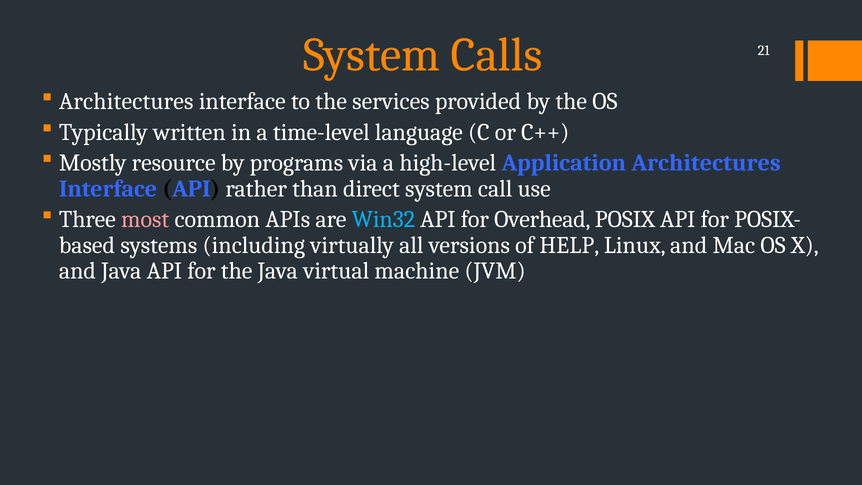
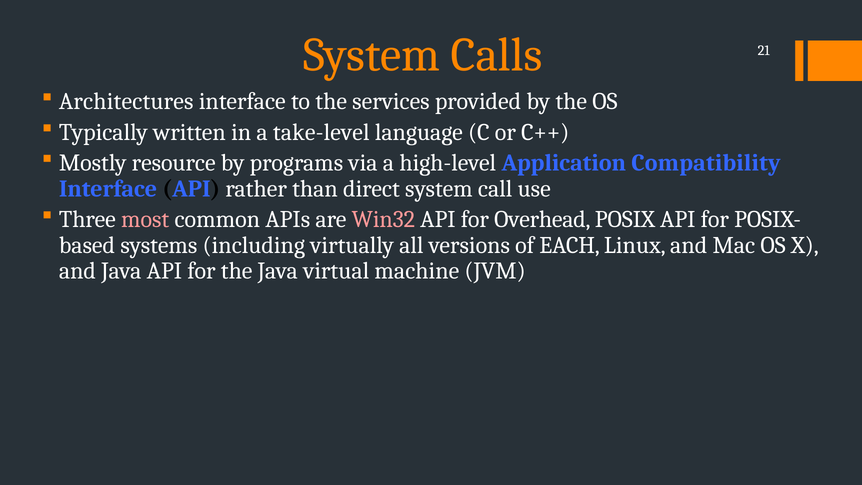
time-level: time-level -> take-level (321, 132)
Application Architectures: Architectures -> Compatibility (706, 163)
Win32 colour: light blue -> pink (383, 219)
HELP: HELP -> EACH (569, 245)
